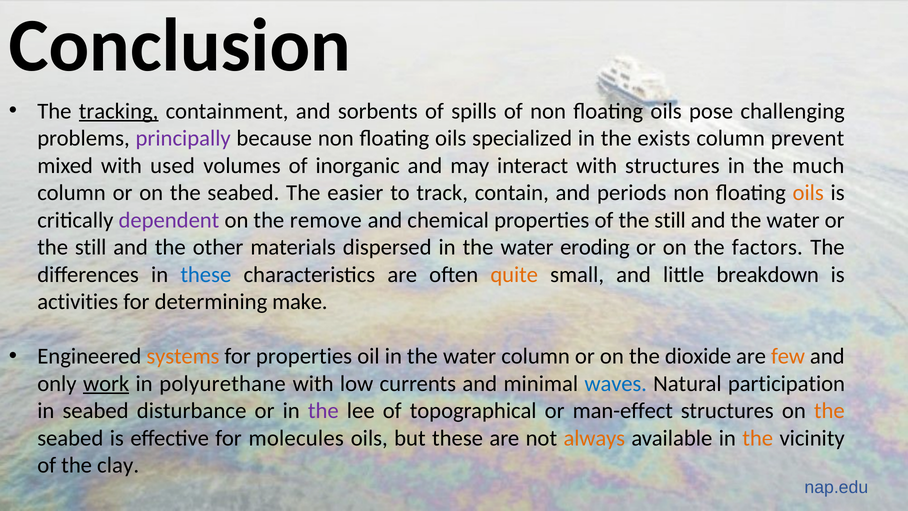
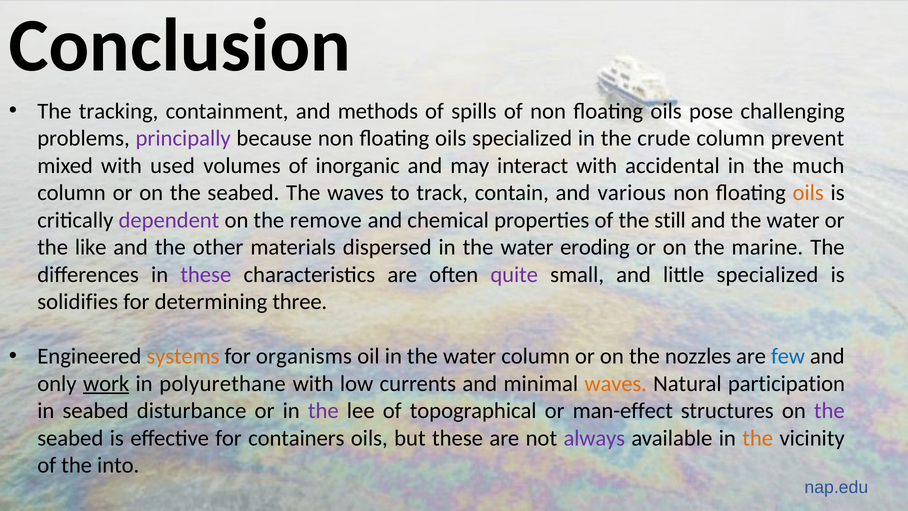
tracking underline: present -> none (119, 111)
sorbents: sorbents -> methods (378, 111)
exists: exists -> crude (664, 138)
with structures: structures -> accidental (672, 165)
The easier: easier -> waves (355, 193)
periods: periods -> various (632, 193)
still: still -> like (91, 247)
factors: factors -> marine (767, 247)
these colour: blue -> purple (206, 274)
quite colour: orange -> purple (514, 274)
little breakdown: breakdown -> specialized (767, 274)
activities: activities -> solidifies (78, 302)
make: make -> three (300, 302)
for properties: properties -> organisms (304, 356)
dioxide: dioxide -> nozzles (698, 356)
few colour: orange -> blue (788, 356)
waves colour: blue -> orange (616, 383)
the colour: orange -> purple (829, 411)
molecules: molecules -> containers (296, 438)
always colour: orange -> purple (594, 438)
clay: clay -> into (118, 465)
